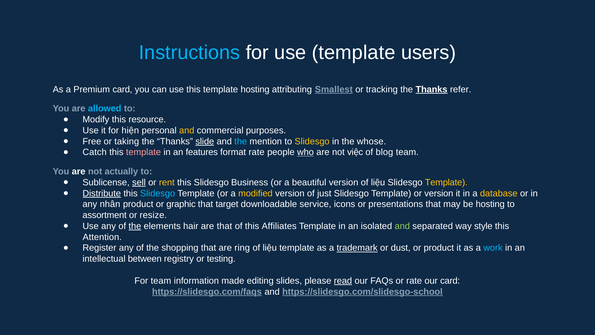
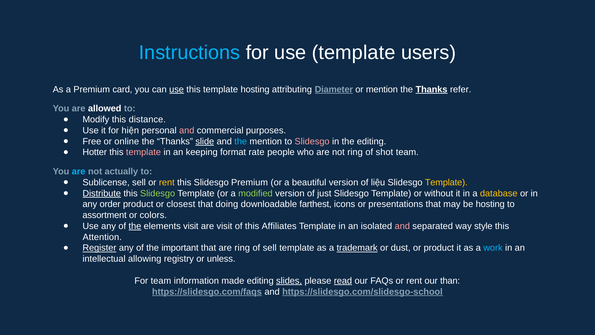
use underline: none -> present (177, 89)
Smallest: Smallest -> Diameter (334, 89)
or tracking: tracking -> mention (382, 89)
allowed colour: light blue -> white (105, 109)
resource: resource -> distance (147, 119)
and colour: yellow -> pink (187, 130)
taking: taking -> online (127, 141)
Slidesgo colour: yellow -> pink (312, 141)
the whose: whose -> editing (372, 141)
Catch: Catch -> Hotter (95, 152)
features: features -> keeping (202, 152)
who underline: present -> none (305, 152)
not việc: việc -> ring (355, 152)
blog: blog -> shot (384, 152)
are colour: white -> light blue (79, 171)
sell underline: present -> none (139, 182)
Slidesgo Business: Business -> Premium (250, 182)
Slidesgo colour: light blue -> light green (158, 193)
modified colour: yellow -> light green (255, 193)
or version: version -> without (439, 193)
nhân: nhân -> order (110, 204)
graphic: graphic -> closest (181, 204)
target: target -> doing (227, 204)
service: service -> farthest (316, 204)
resize: resize -> colors (153, 215)
elements hair: hair -> visit (191, 226)
are that: that -> visit (225, 226)
and colour: light green -> pink (402, 226)
Register underline: none -> present (99, 248)
shopping: shopping -> important (180, 248)
liệu: liệu -> sell (270, 248)
between: between -> allowing (145, 259)
testing: testing -> unless (221, 259)
slides underline: none -> present (289, 281)
FAQs or rate: rate -> rent (414, 281)
our card: card -> than (450, 281)
